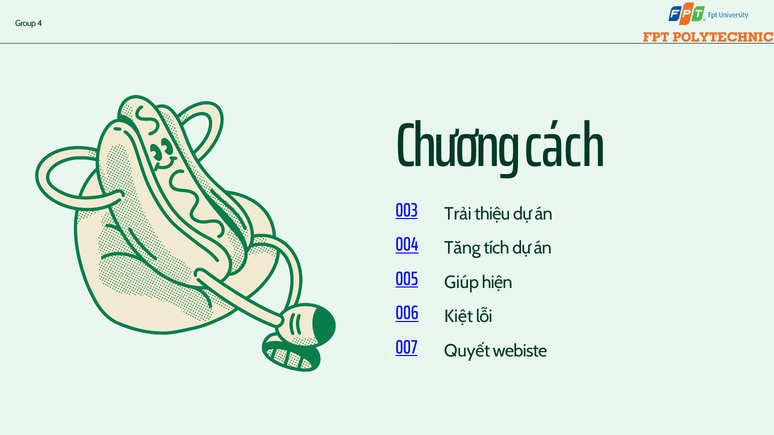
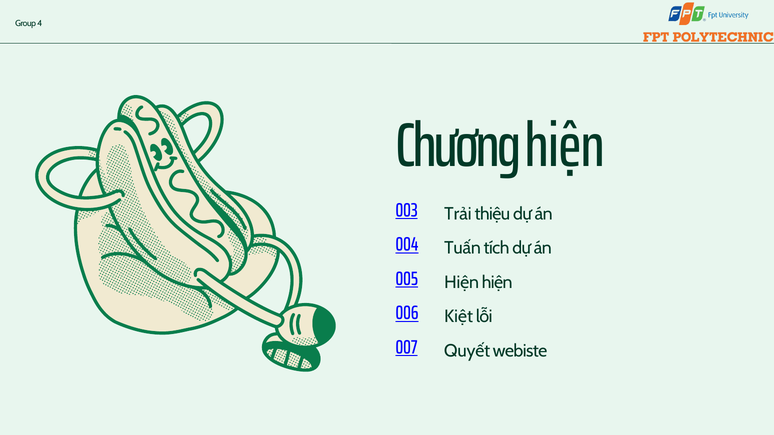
Chương cách: cách -> hiện (565, 146)
Tăng: Tăng -> Tuấn (462, 248)
005 Giúp: Giúp -> Hiện (462, 282)
